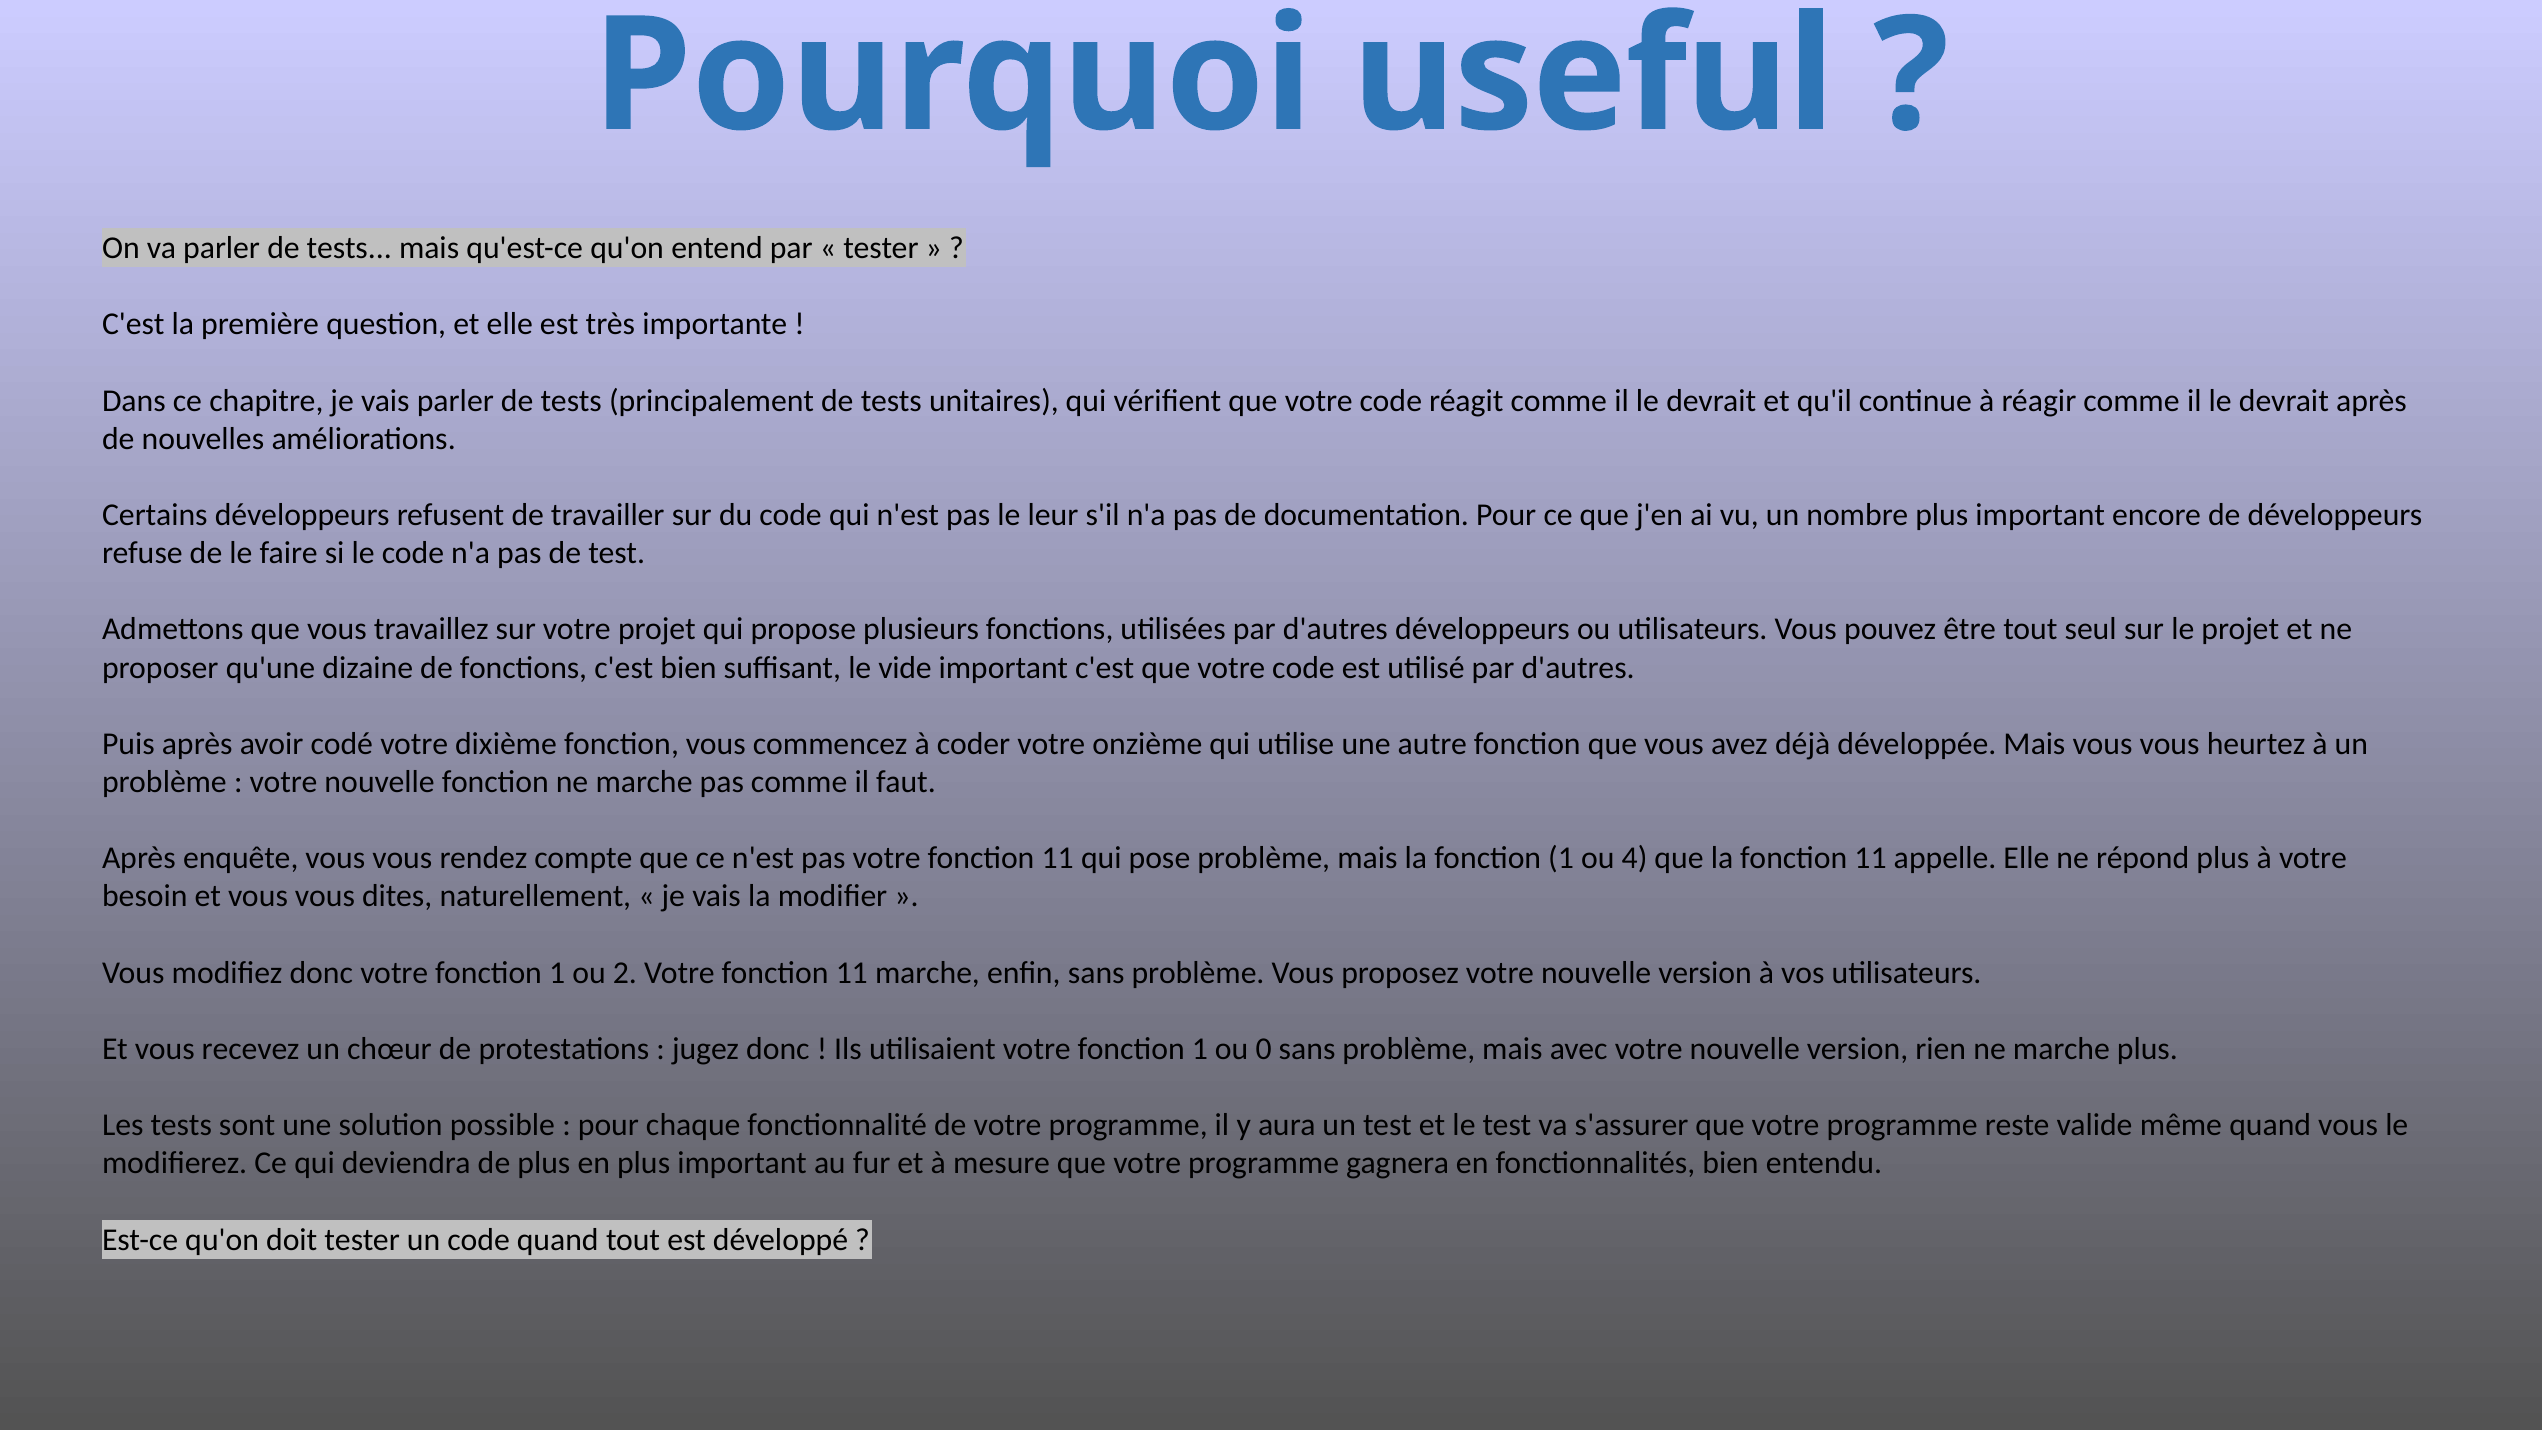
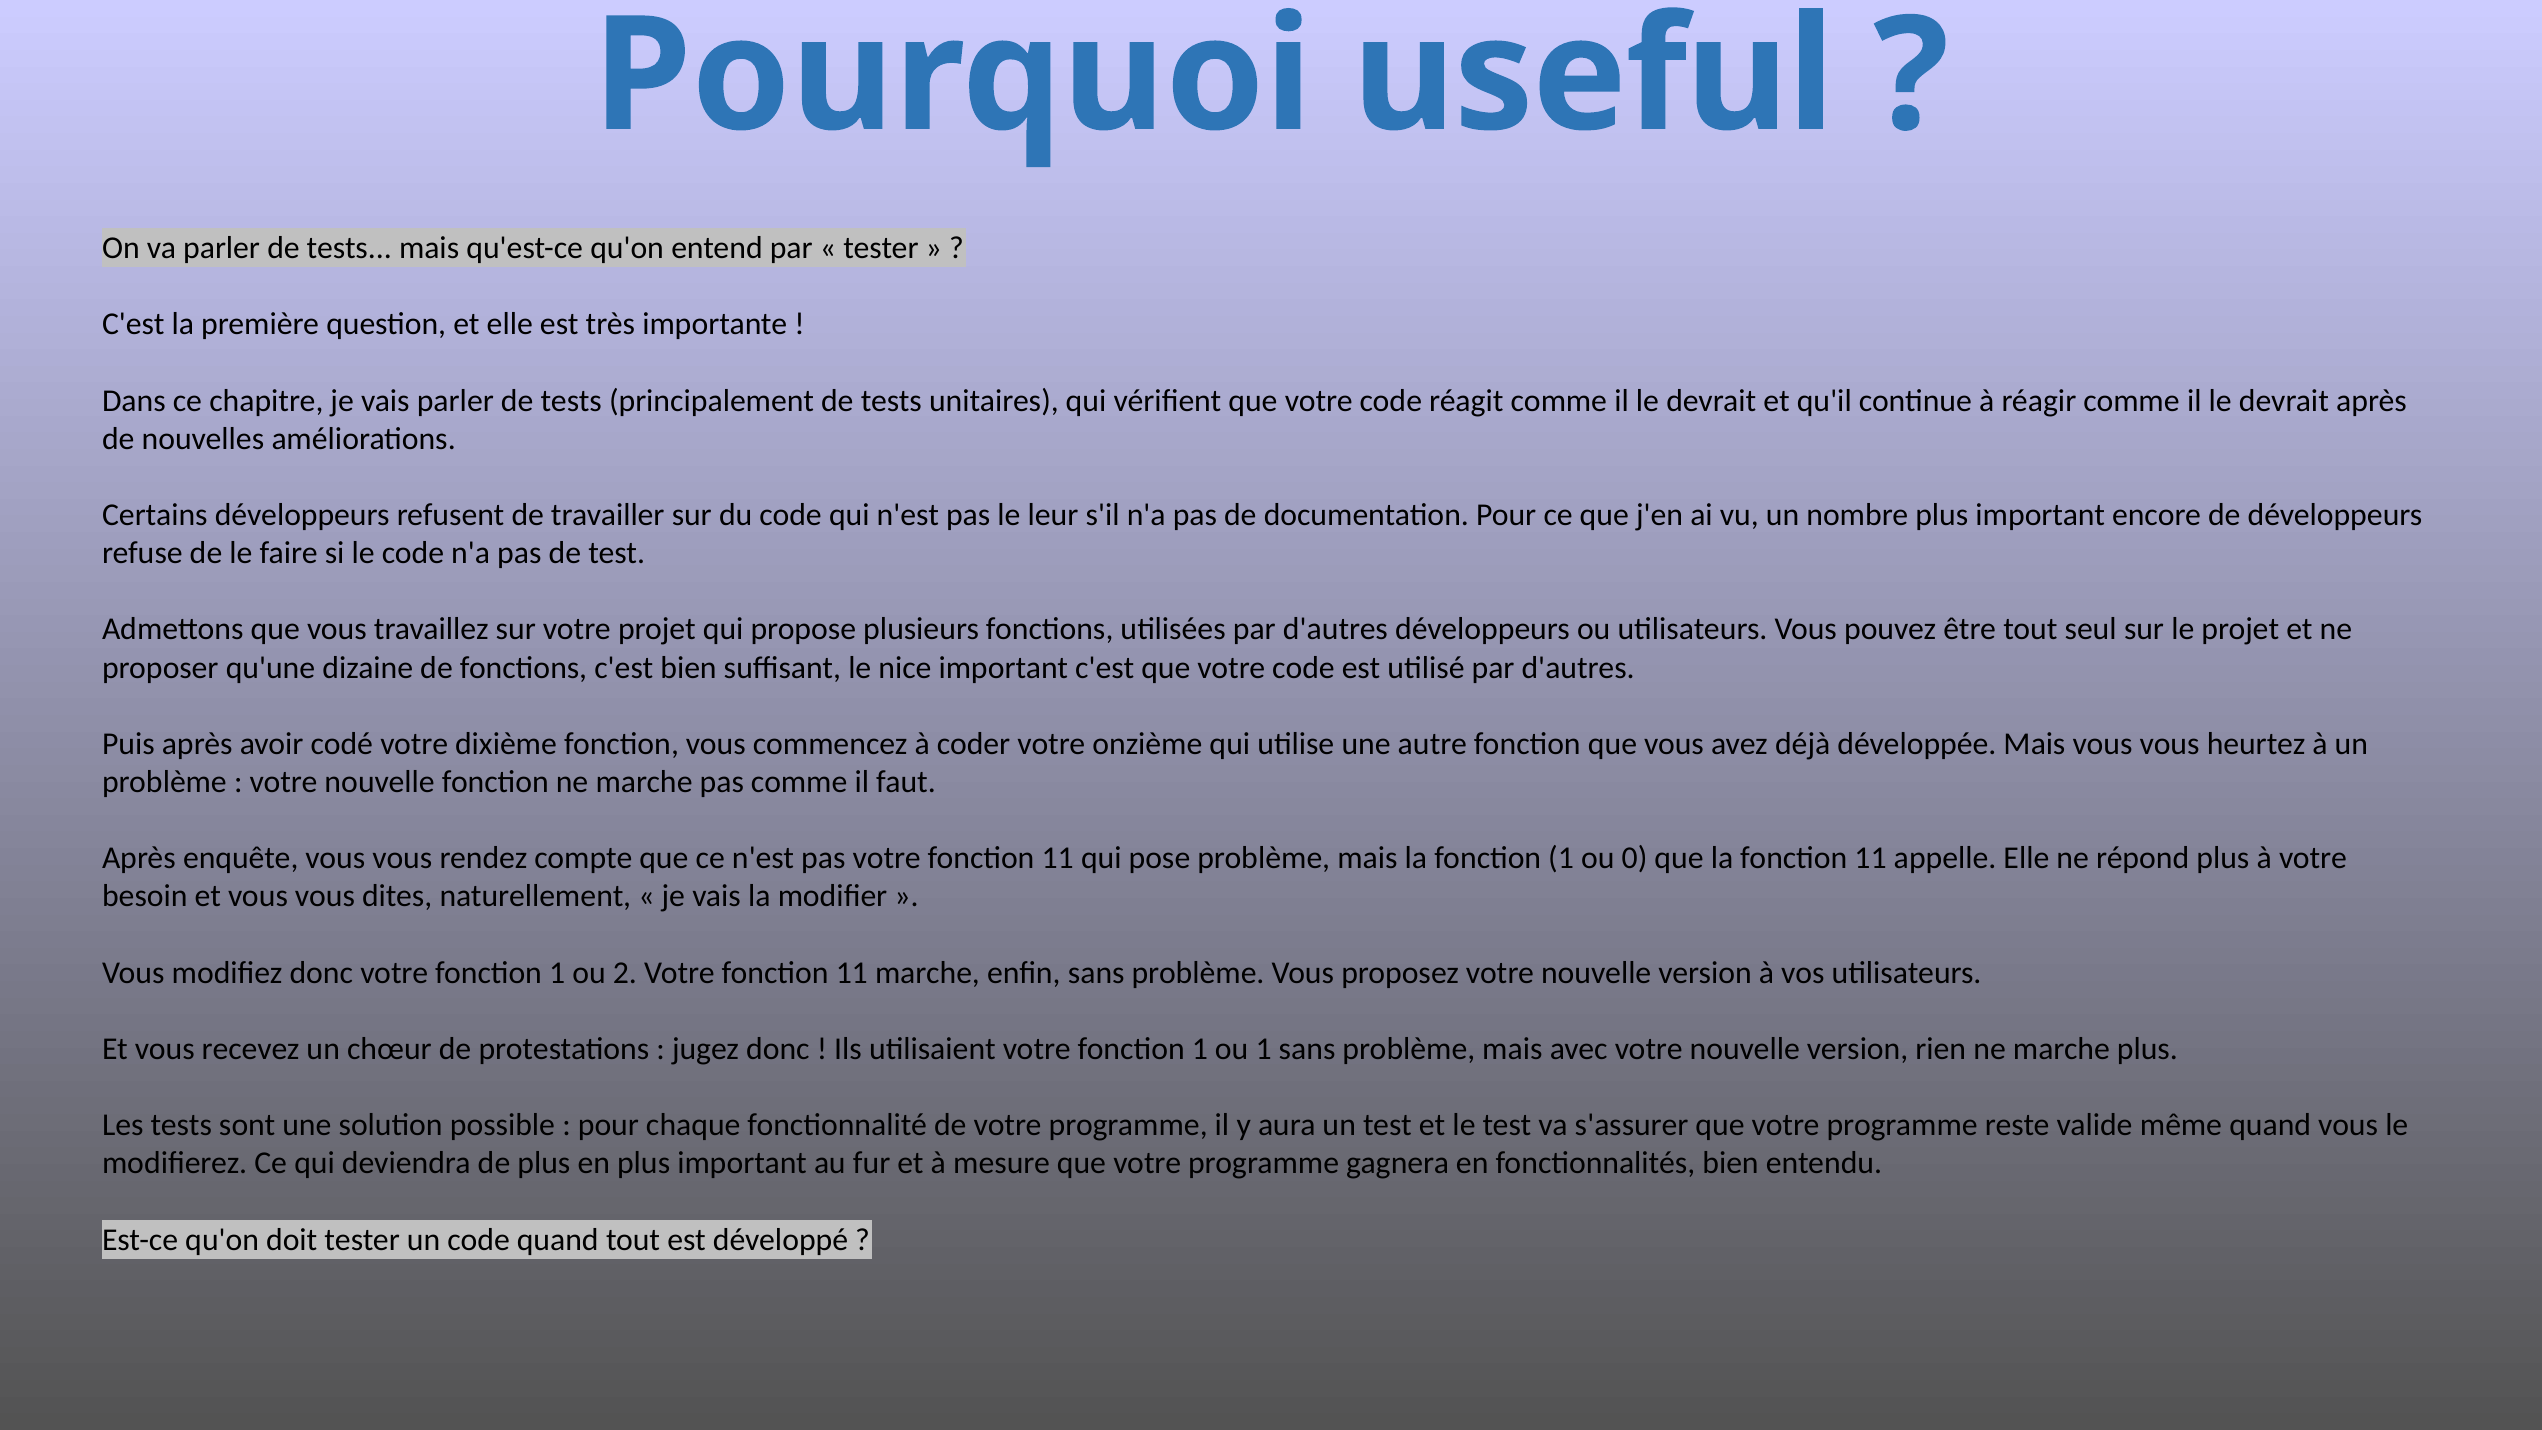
vide: vide -> nice (905, 668)
4: 4 -> 0 (1635, 858)
ou 0: 0 -> 1 (1264, 1049)
